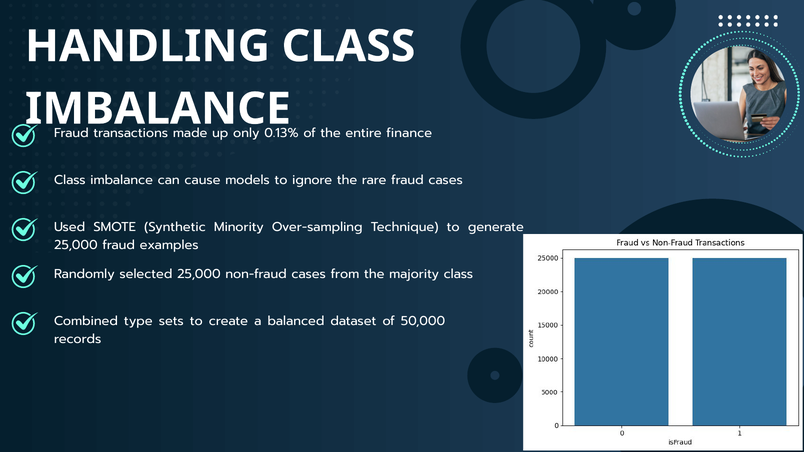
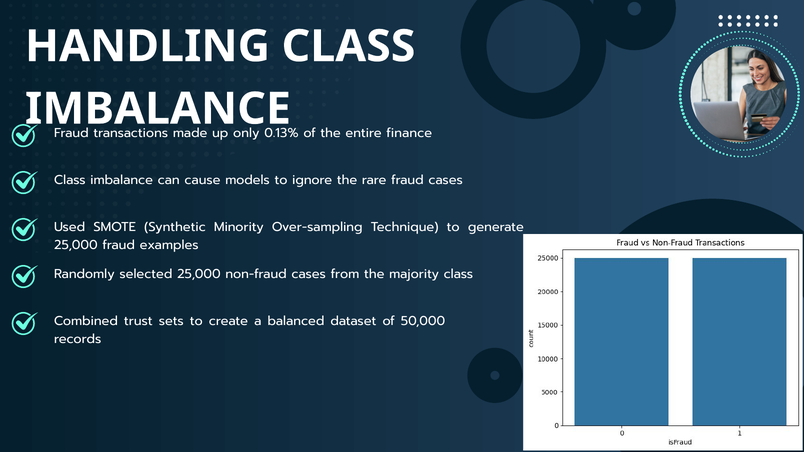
type: type -> trust (138, 321)
